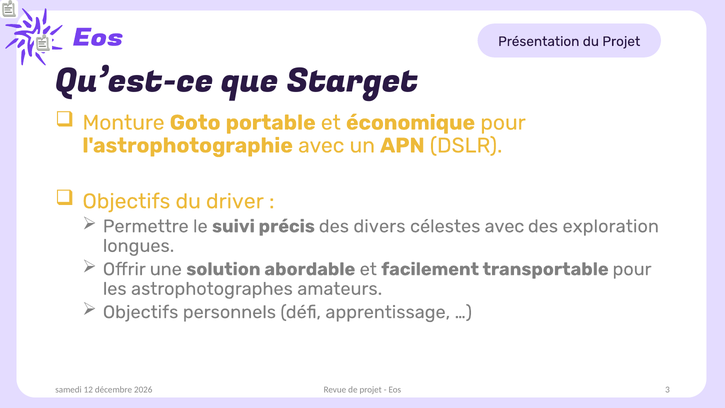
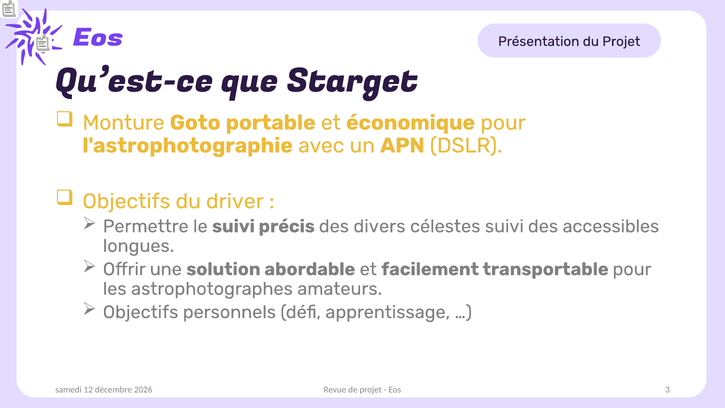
célestes avec: avec -> suivi (504, 226)
exploration: exploration -> accessibles (611, 226)
